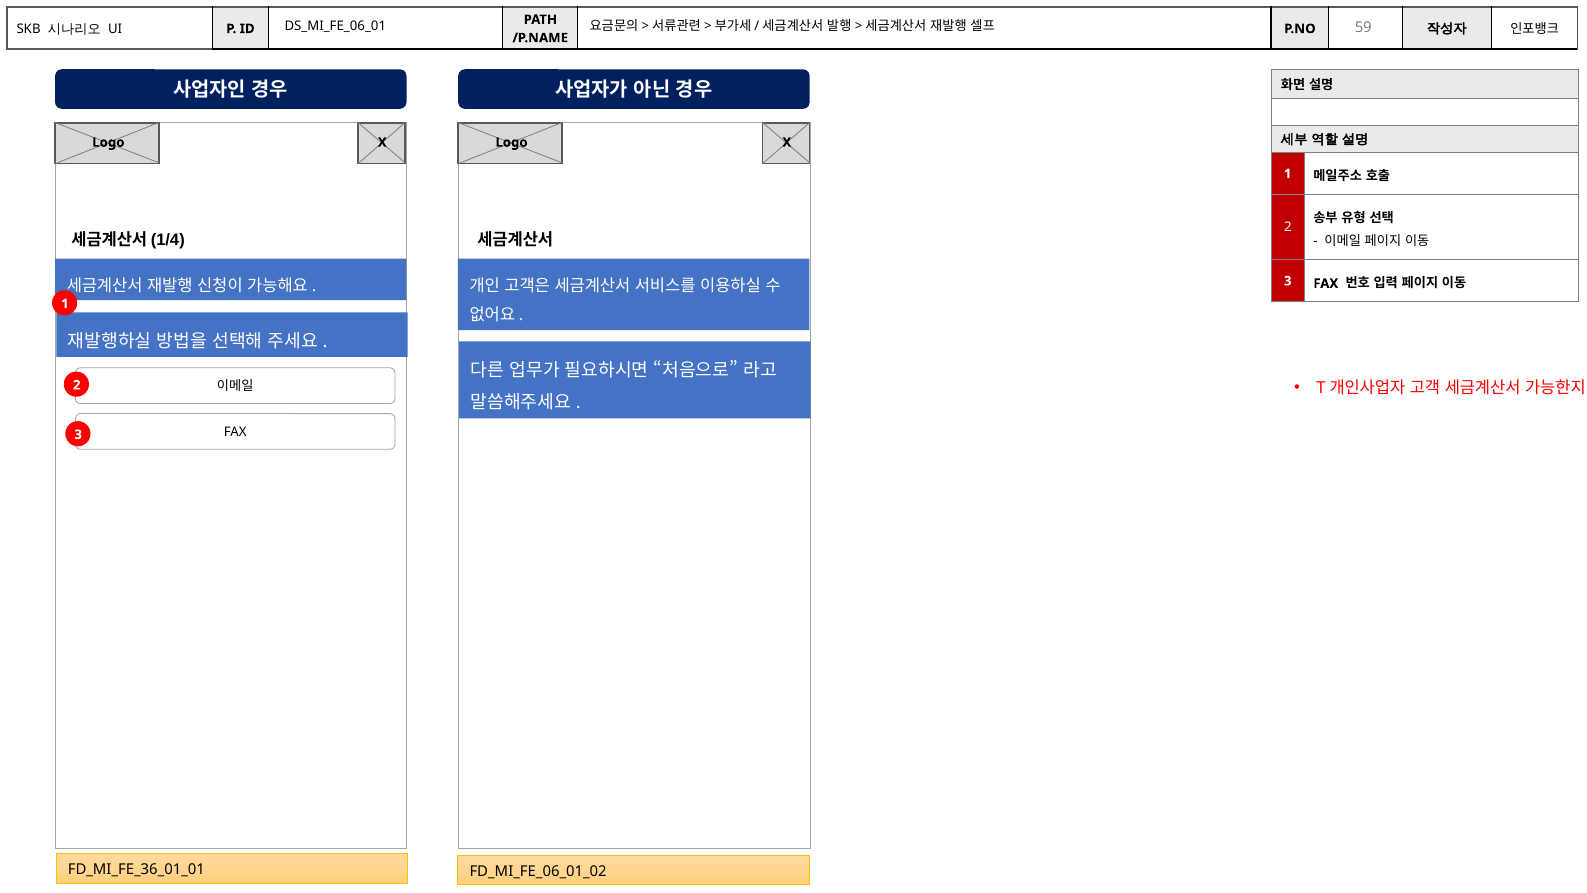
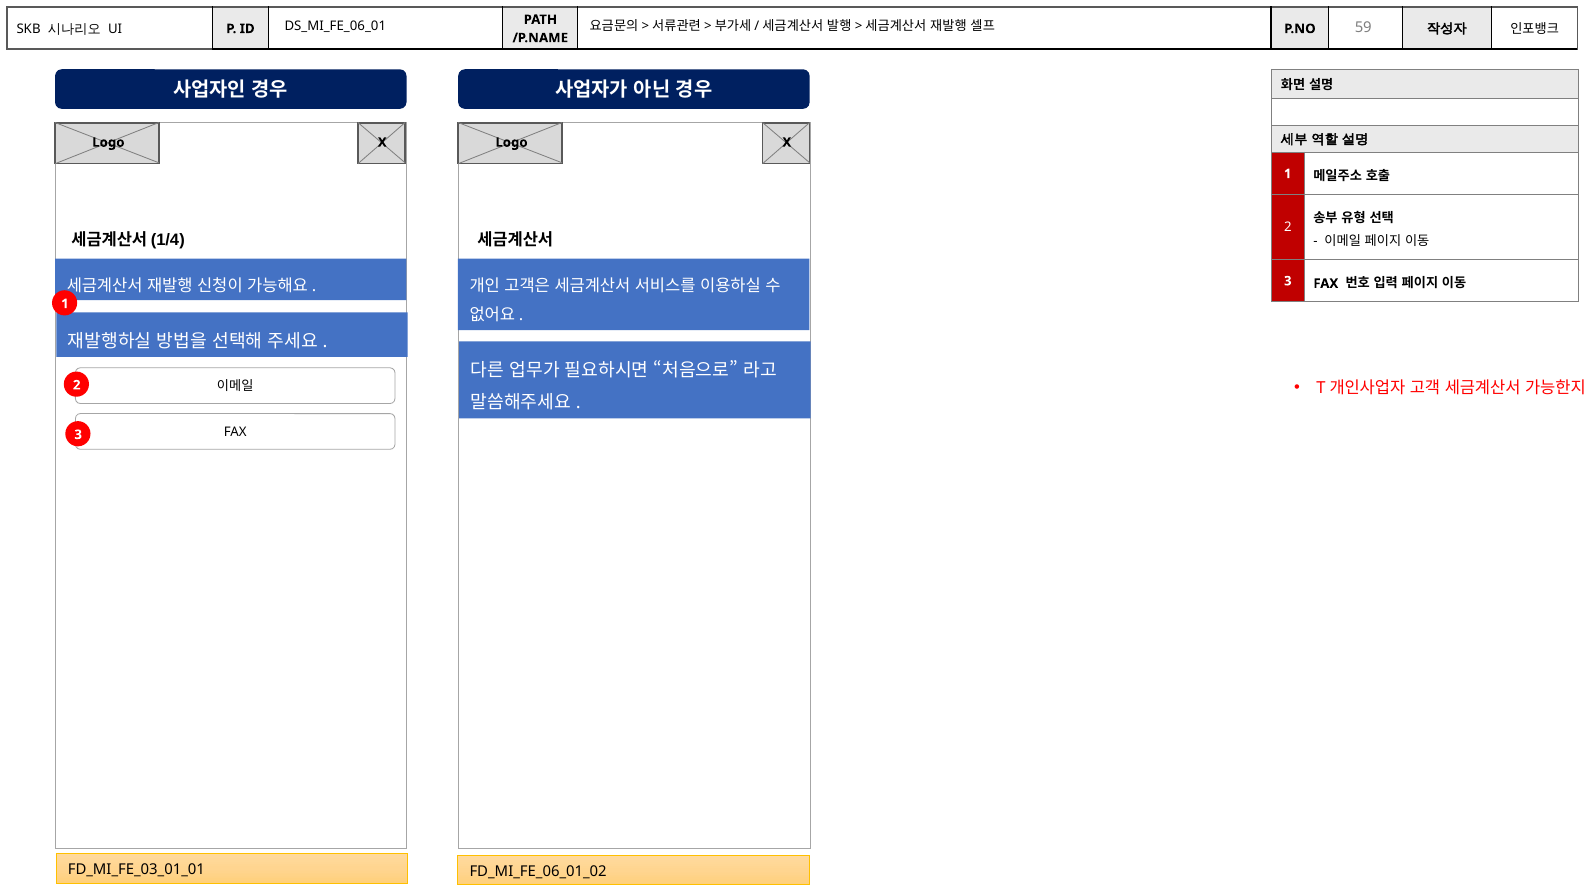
FD_MI_FE_36_01_01: FD_MI_FE_36_01_01 -> FD_MI_FE_03_01_01 (136, 869)
